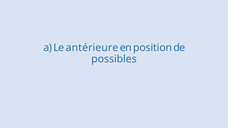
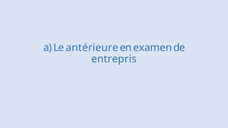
position: position -> examen (153, 48)
possibles: possibles -> entrepris (114, 59)
